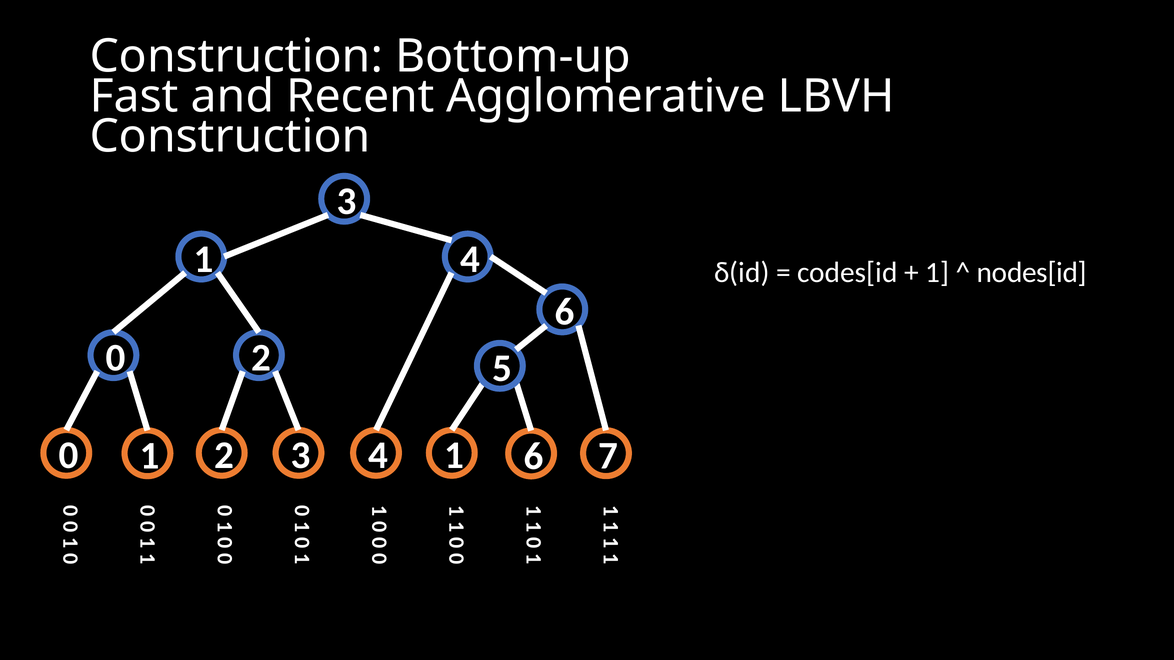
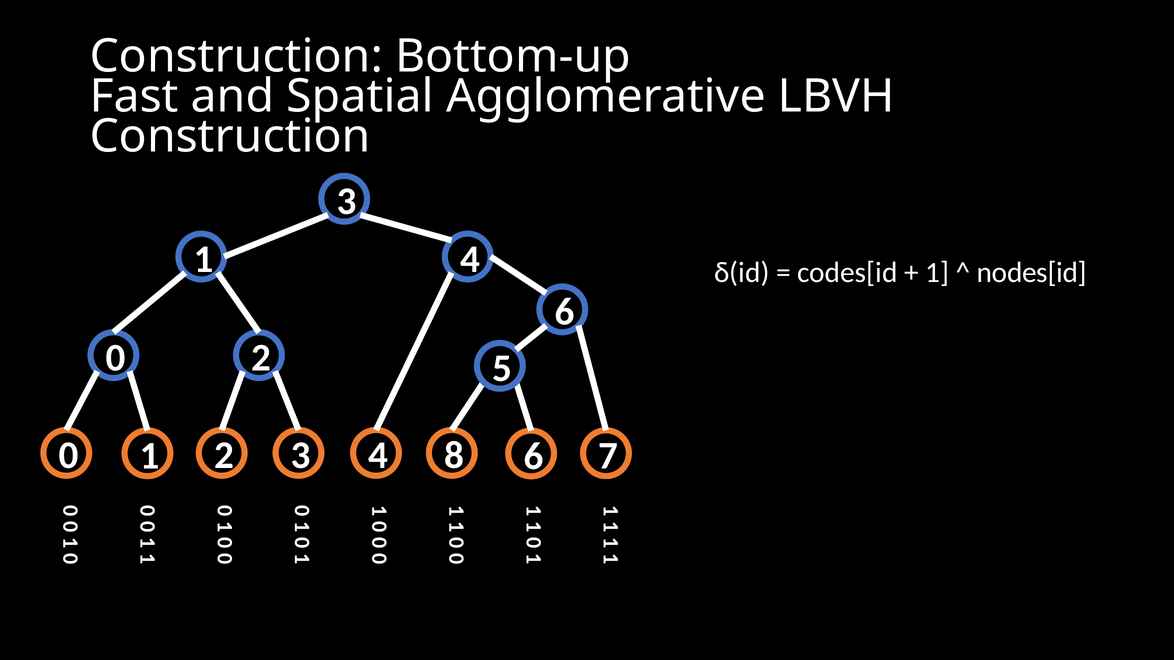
Recent: Recent -> Spatial (360, 96)
4 1: 1 -> 8 (454, 456)
